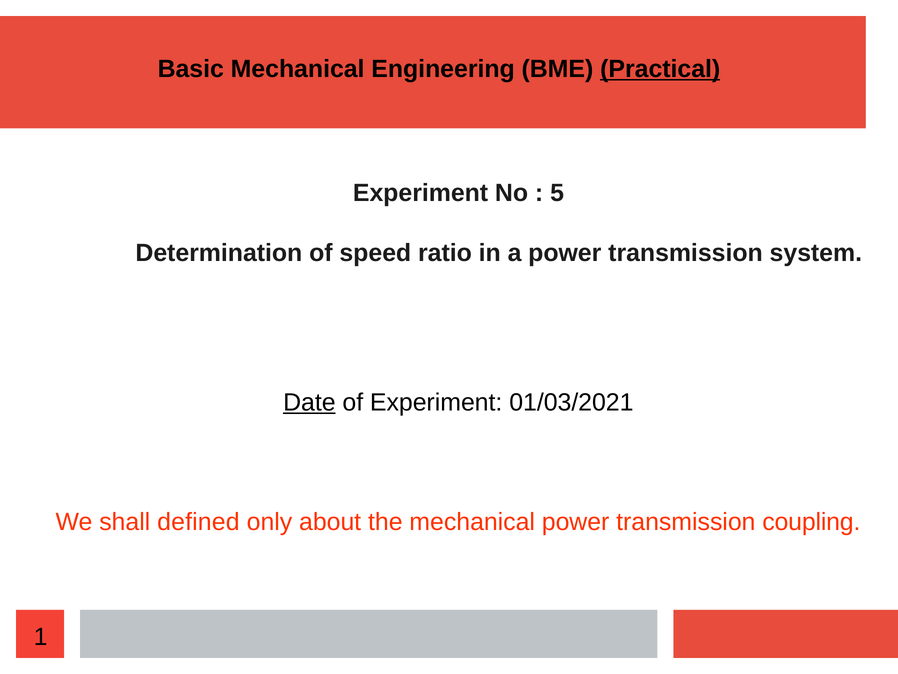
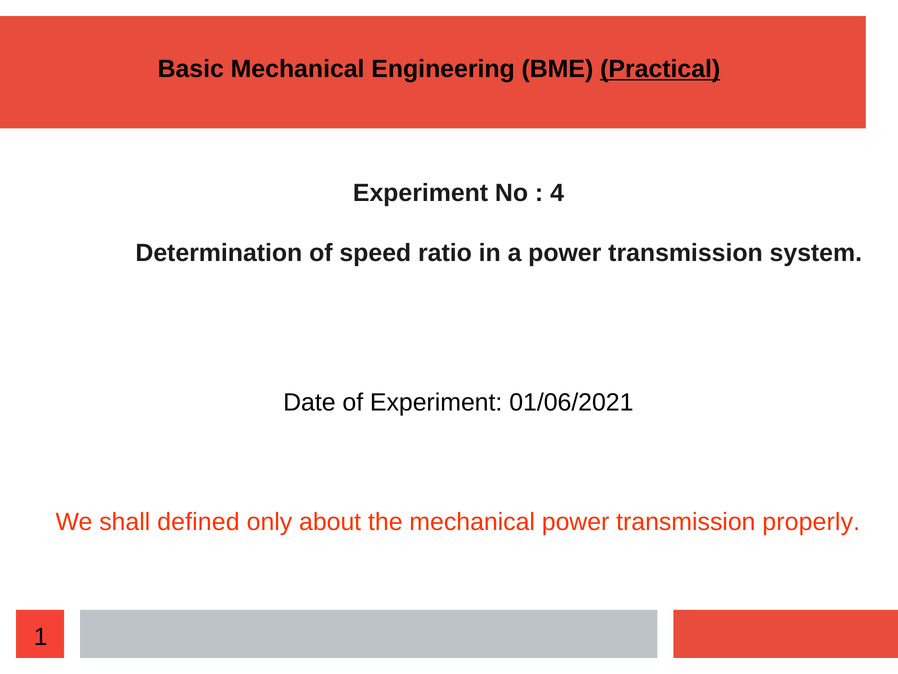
5: 5 -> 4 (557, 193)
Date underline: present -> none (309, 402)
01/03/2021: 01/03/2021 -> 01/06/2021 (571, 402)
coupling: coupling -> properly (811, 521)
